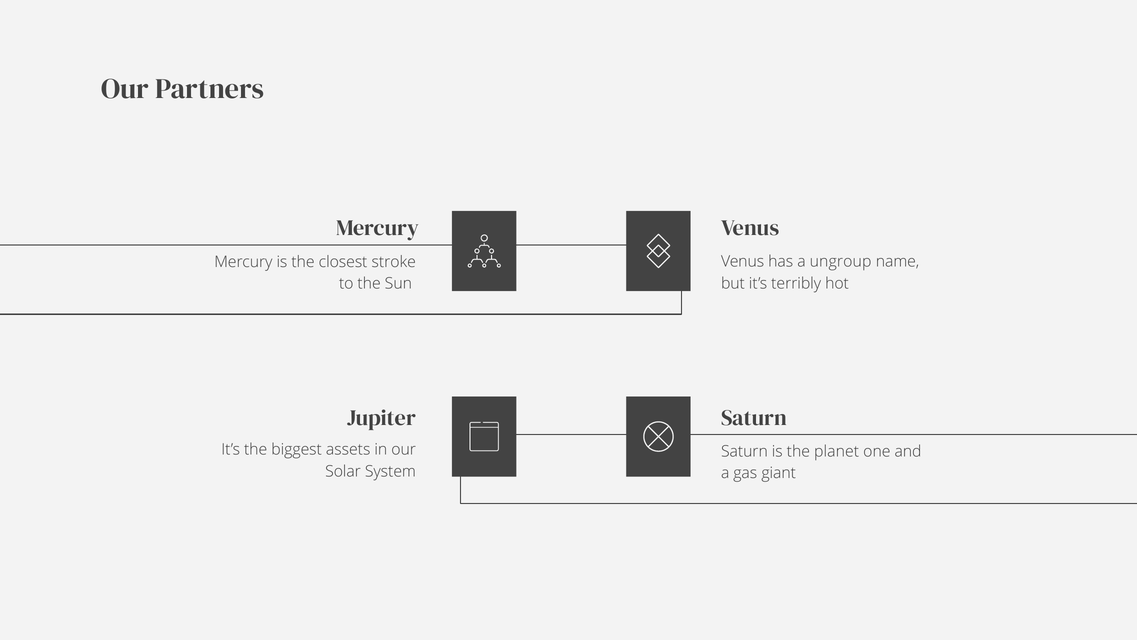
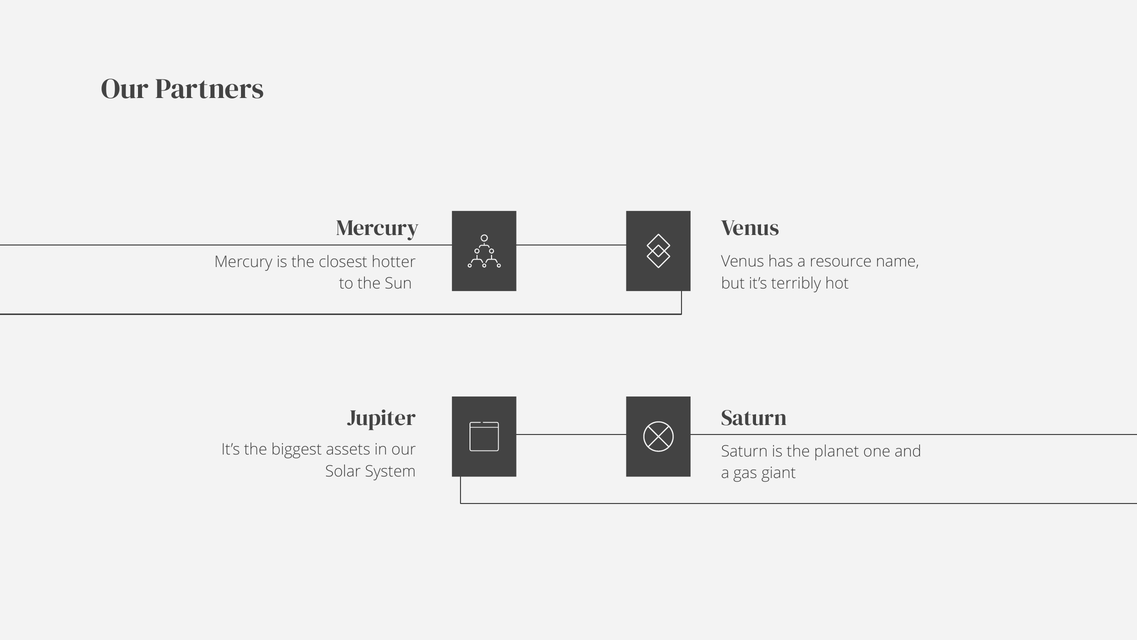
ungroup: ungroup -> resource (841, 261)
stroke: stroke -> hotter (394, 262)
